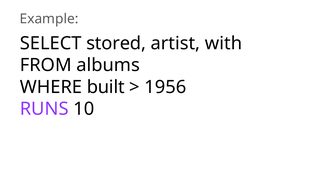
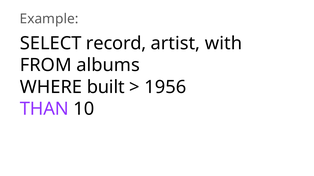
stored: stored -> record (116, 43)
RUNS: RUNS -> THAN (44, 109)
